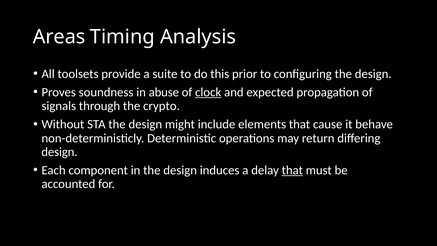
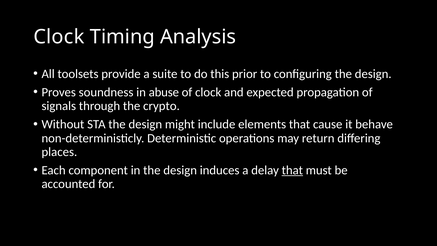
Areas: Areas -> Clock (59, 37)
clock underline: present -> none (208, 92)
design: design -> places (59, 152)
